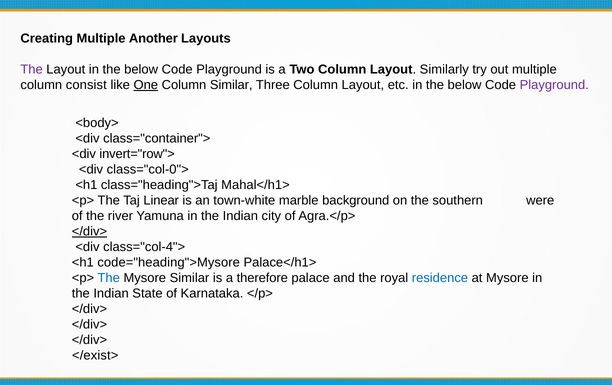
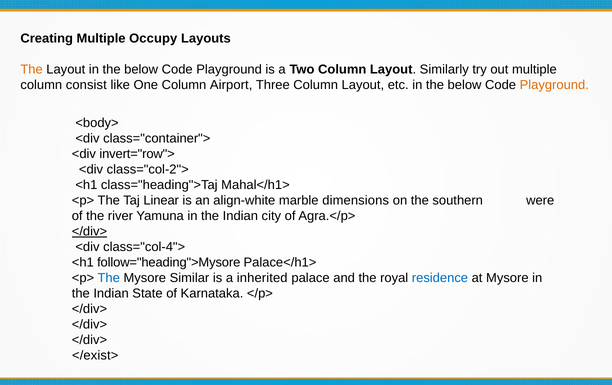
Another: Another -> Occupy (153, 38)
The colour: purple -> orange (32, 70)
One underline: present -> none (146, 85)
Column Similar: Similar -> Airport (231, 85)
Playground colour: purple -> orange (554, 85)
class="col-0">: class="col-0"> -> class="col-2"> (148, 170)
town-white: town-white -> align-white (244, 201)
background: background -> dimensions (356, 201)
code="heading">Mysore: code="heading">Mysore -> follow="heading">Mysore (169, 263)
therefore: therefore -> inherited (262, 278)
